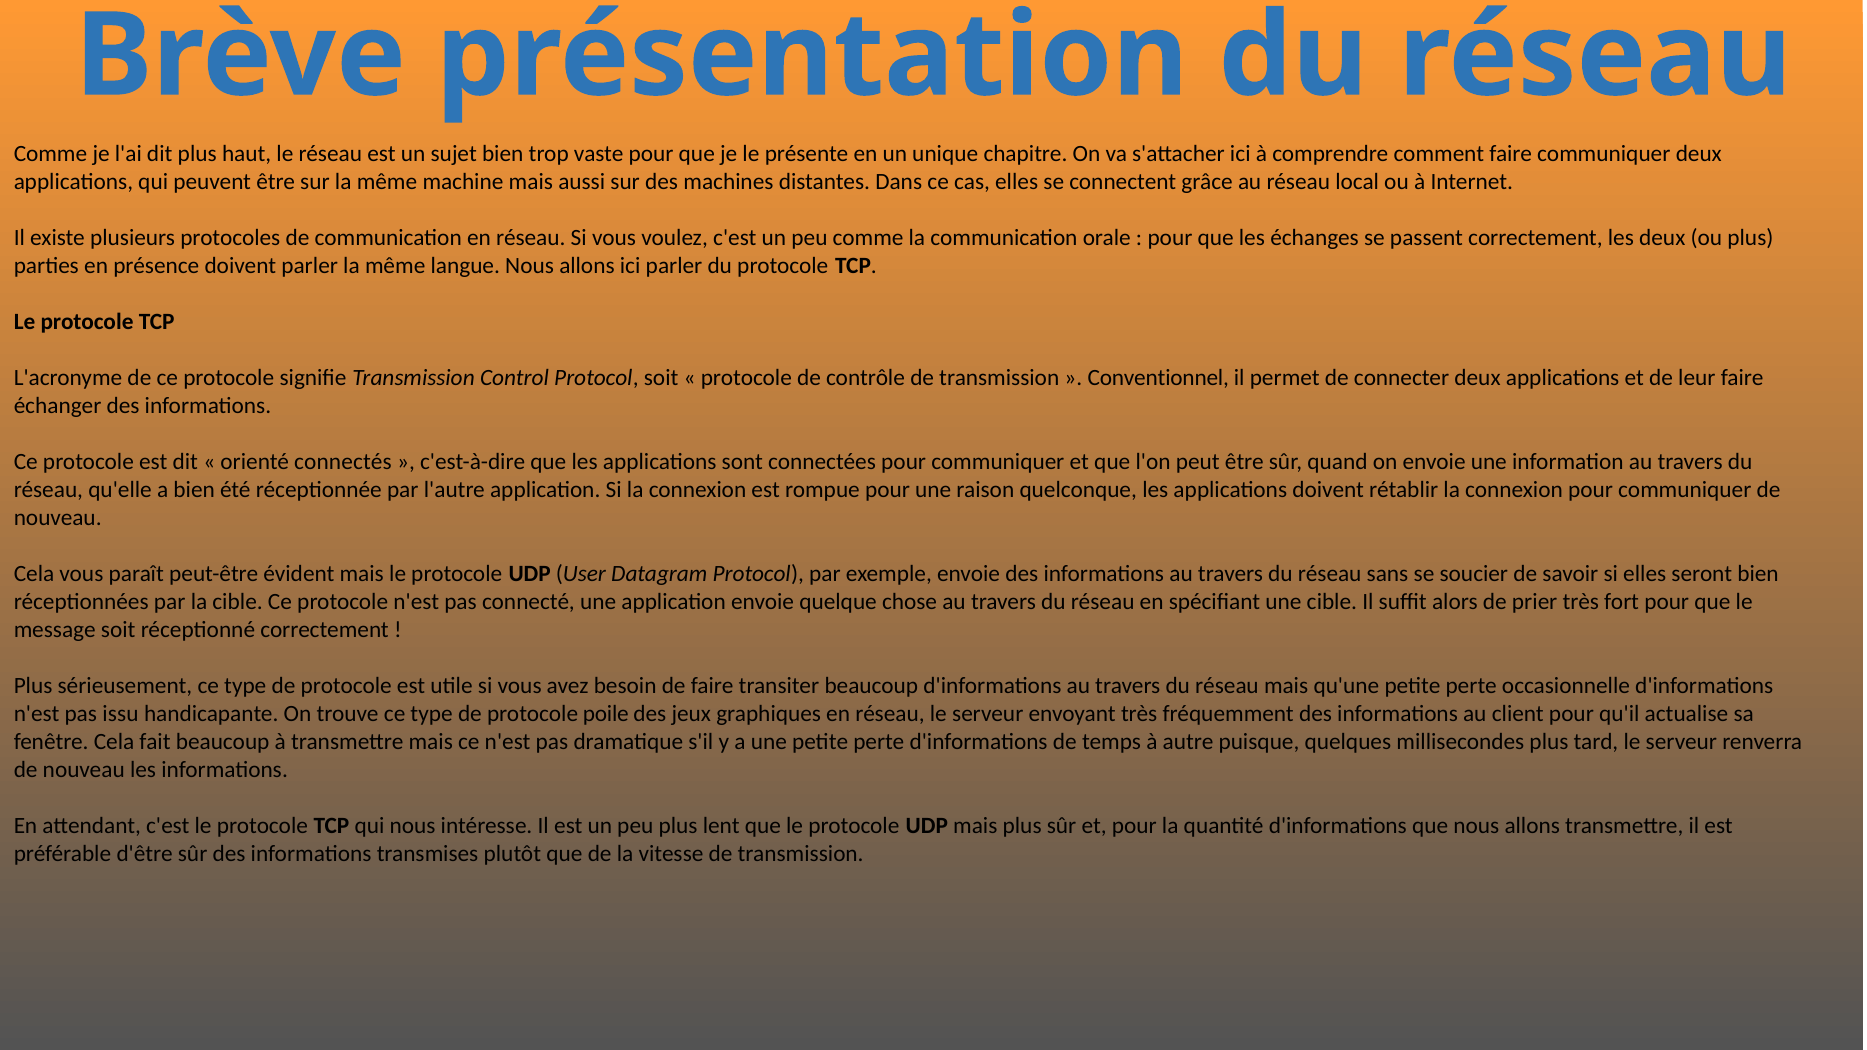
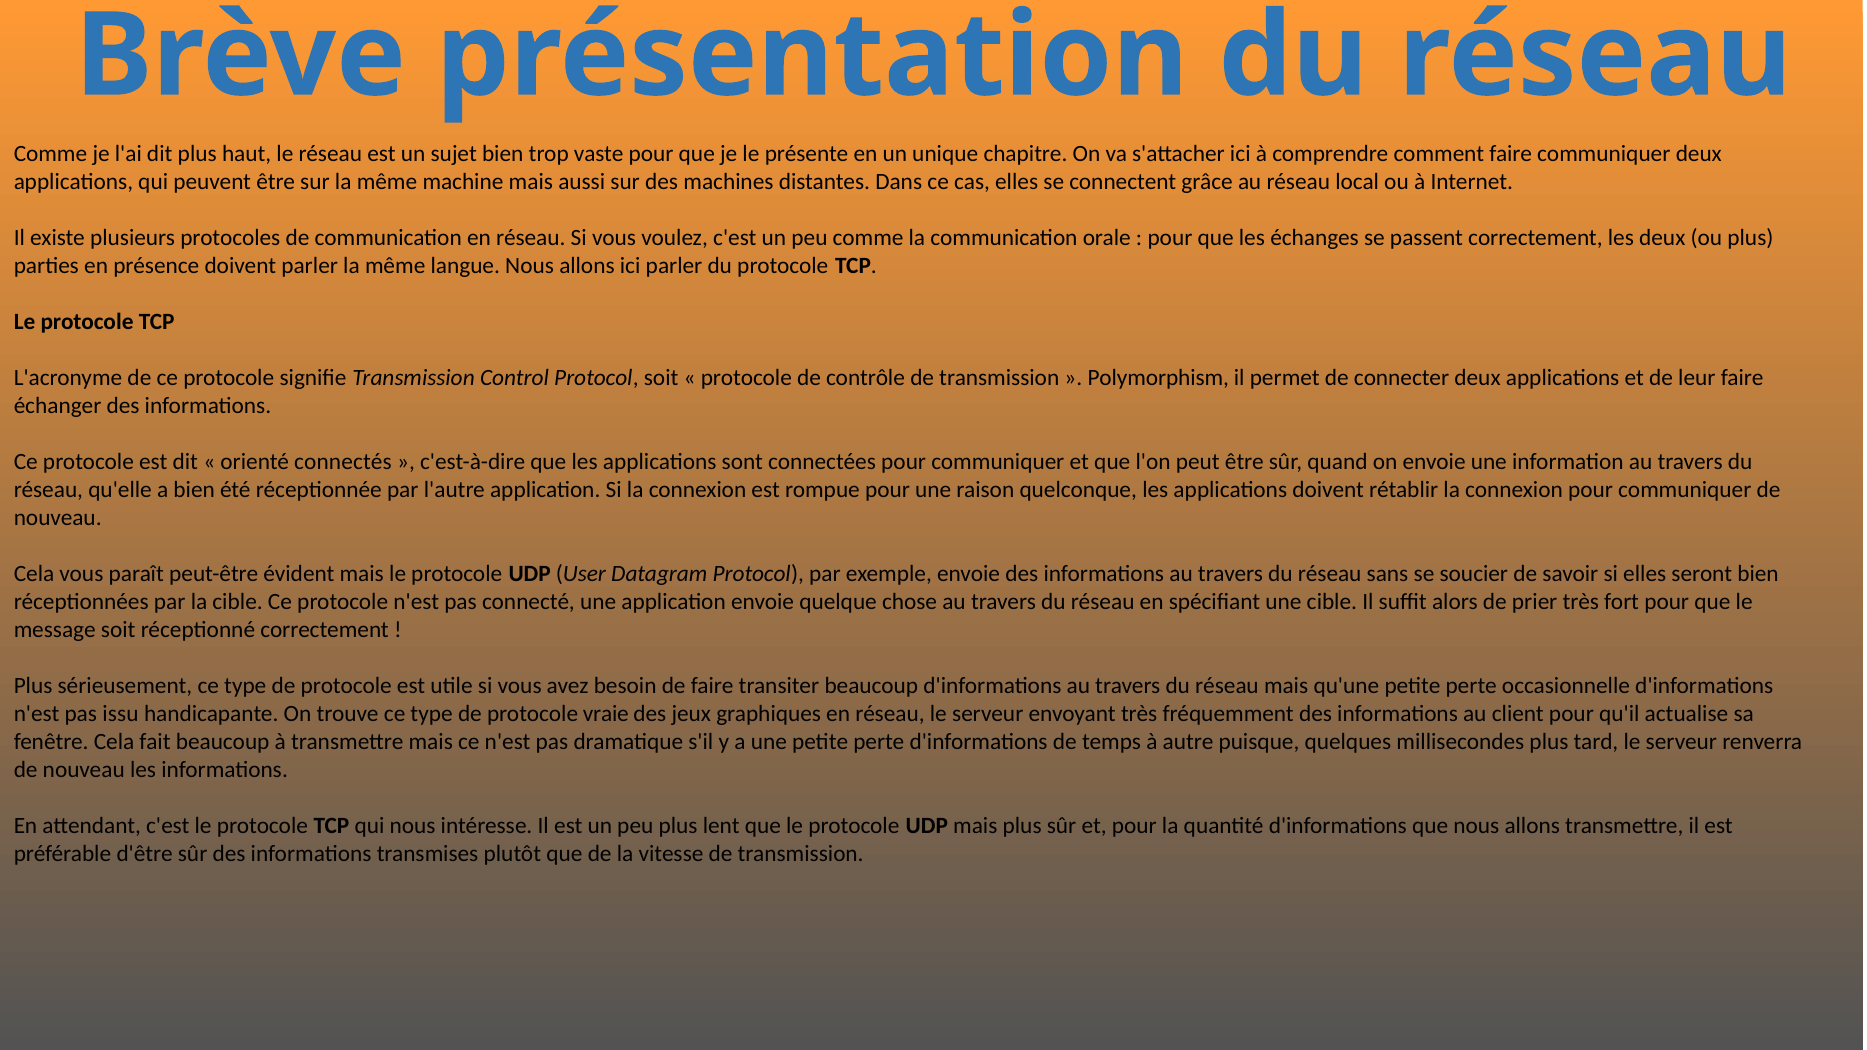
Conventionnel: Conventionnel -> Polymorphism (1158, 378)
poile: poile -> vraie (606, 714)
